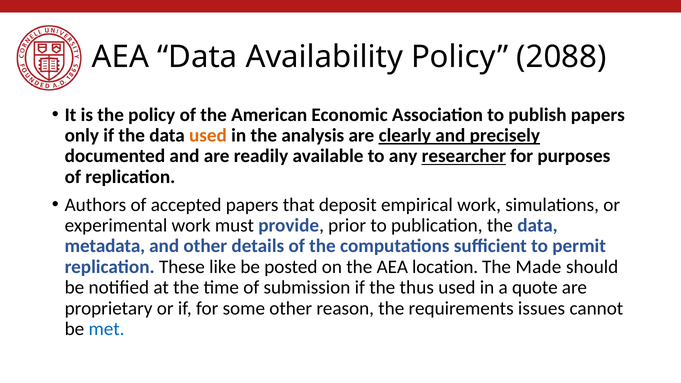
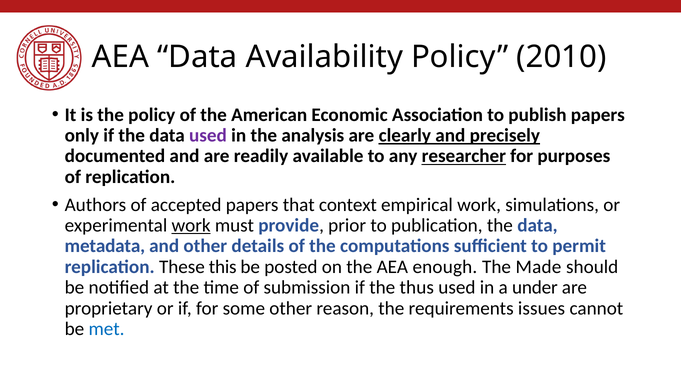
2088: 2088 -> 2010 (561, 57)
used colour: orange -> purple (208, 135)
deposit: deposit -> context (348, 205)
work underline: none -> present (191, 225)
like: like -> this (223, 267)
location: location -> enough (445, 267)
quote: quote -> under (535, 288)
